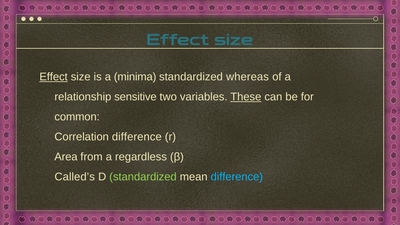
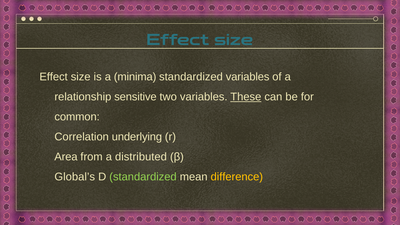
Effect underline: present -> none (54, 77)
standardized whereas: whereas -> variables (248, 77)
Correlation difference: difference -> underlying (137, 137)
regardless: regardless -> distributed (141, 157)
Called’s: Called’s -> Global’s (75, 177)
difference colour: light blue -> yellow (237, 177)
